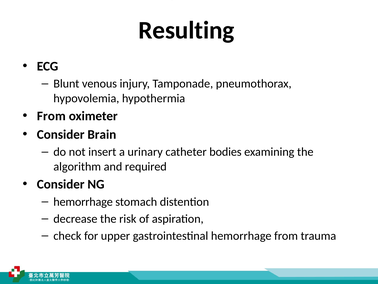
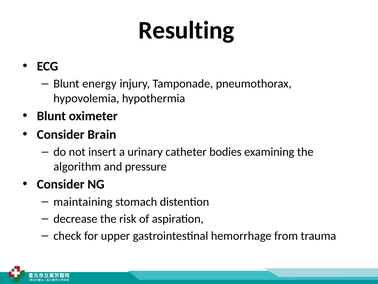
venous: venous -> energy (99, 84)
From: From -> Blunt (51, 116)
required: required -> pressure (146, 166)
hemorrhage: hemorrhage -> maintaining (83, 202)
